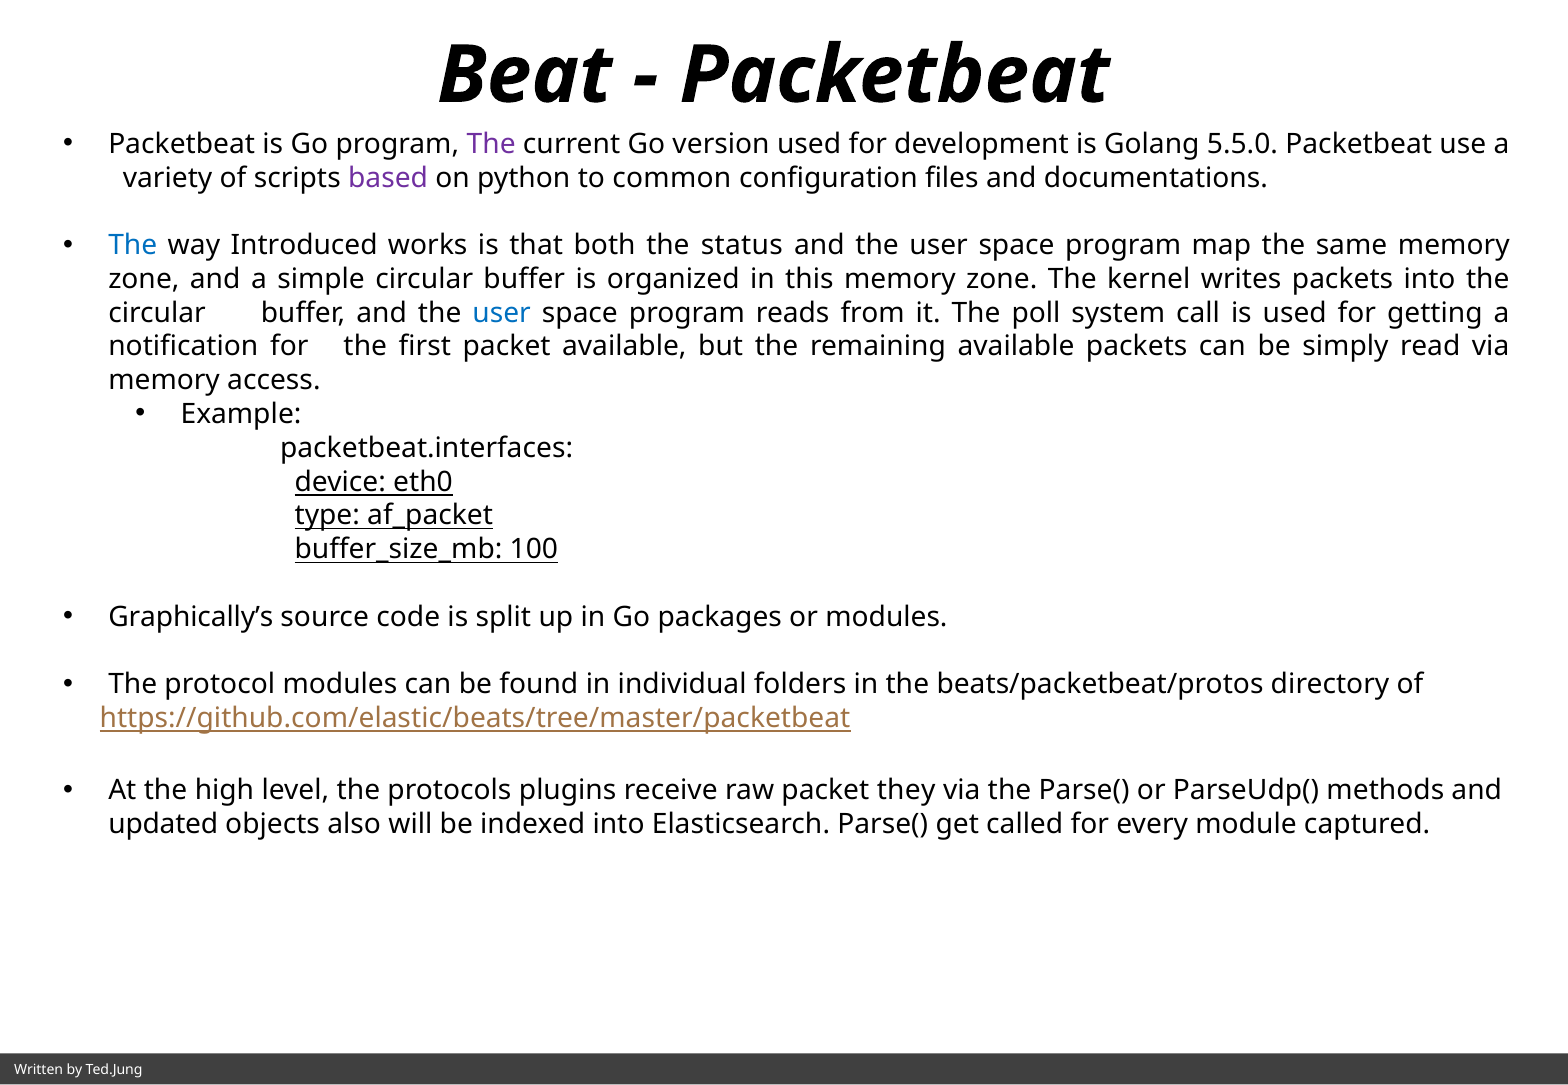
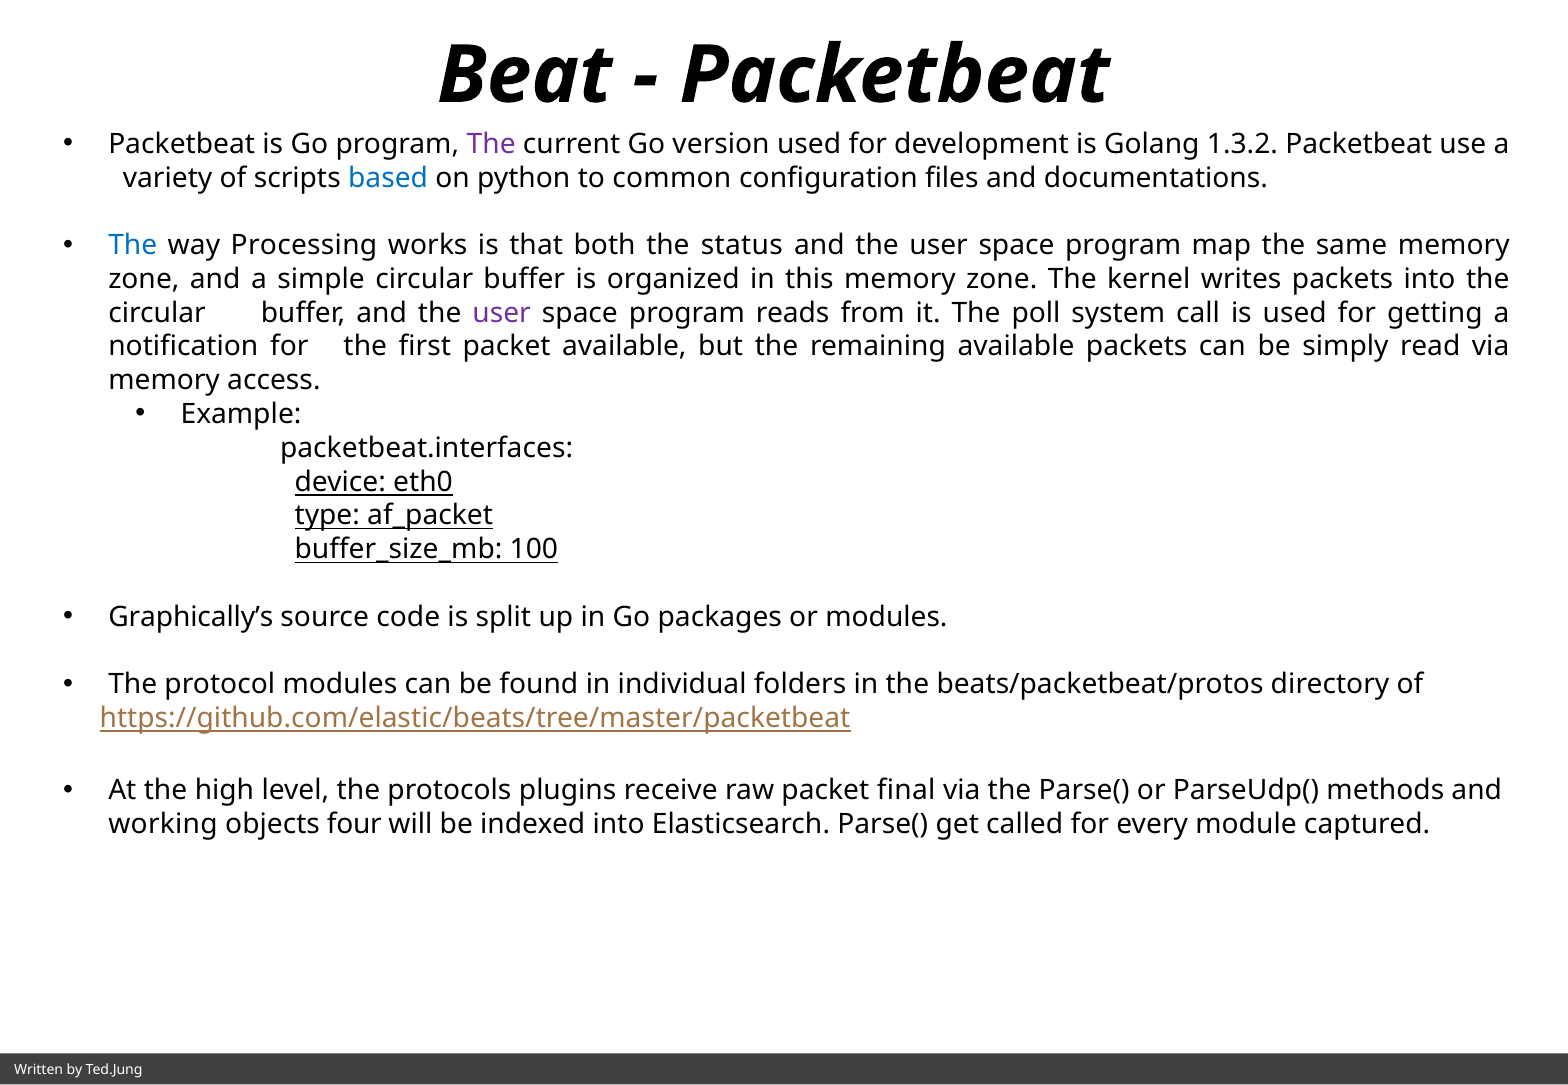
5.5.0: 5.5.0 -> 1.3.2 (1242, 144)
based colour: purple -> blue (388, 178)
Introduced: Introduced -> Processing (304, 245)
user colour: blue -> purple (502, 313)
they: they -> final (906, 791)
updated: updated -> working (163, 824)
also: also -> four (354, 824)
